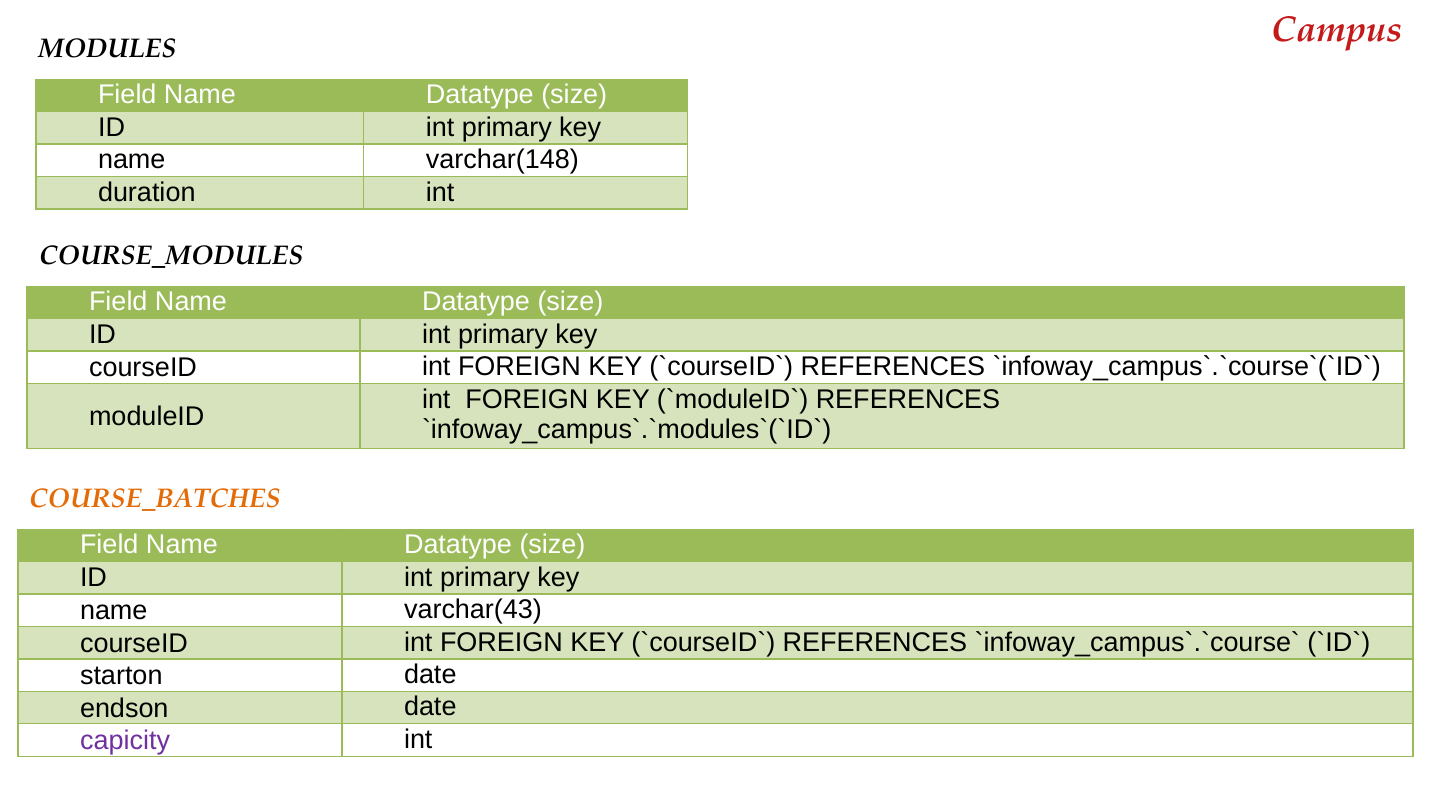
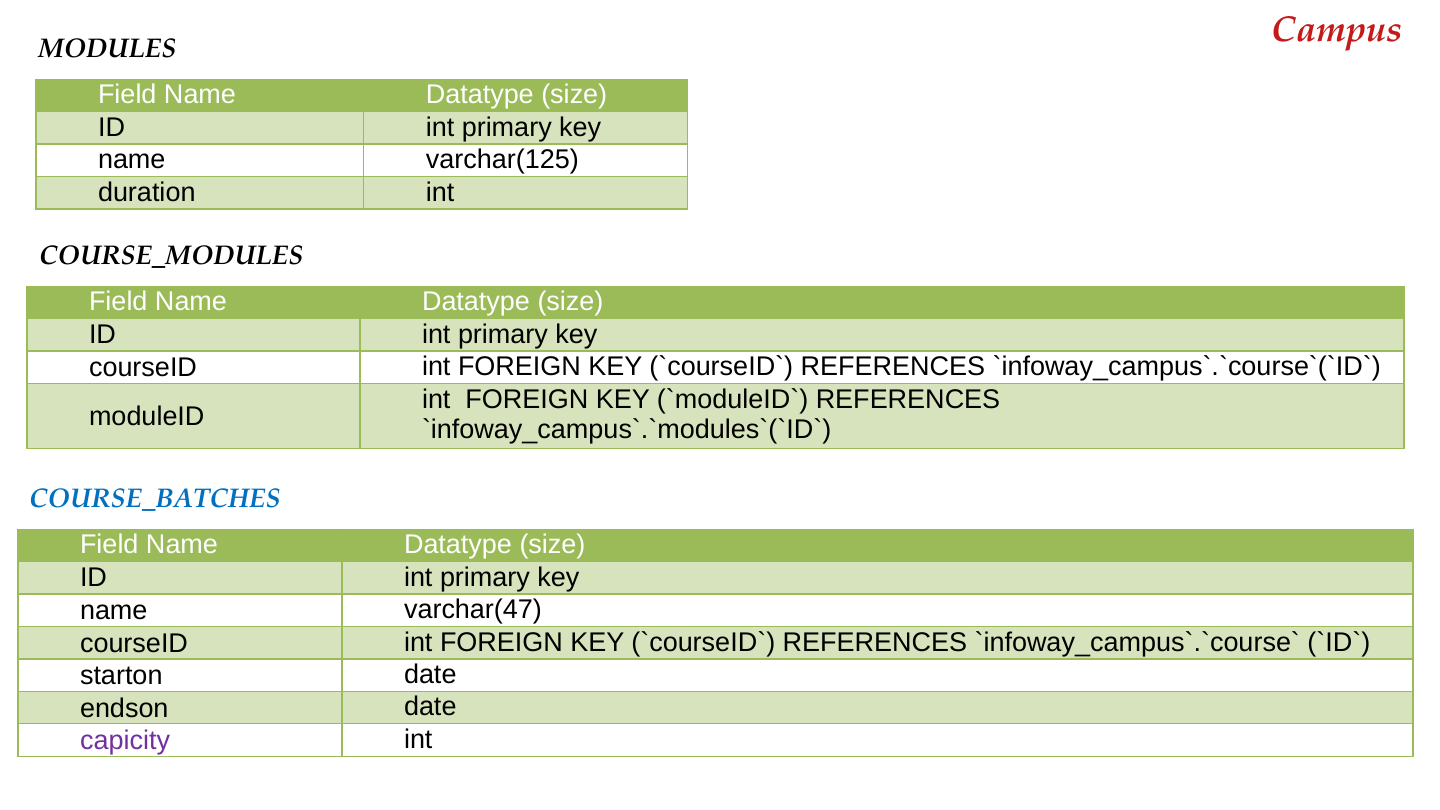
varchar(148: varchar(148 -> varchar(125 (502, 160)
COURSE_BATCHES colour: orange -> blue (155, 499)
varchar(43: varchar(43 -> varchar(47 (473, 610)
